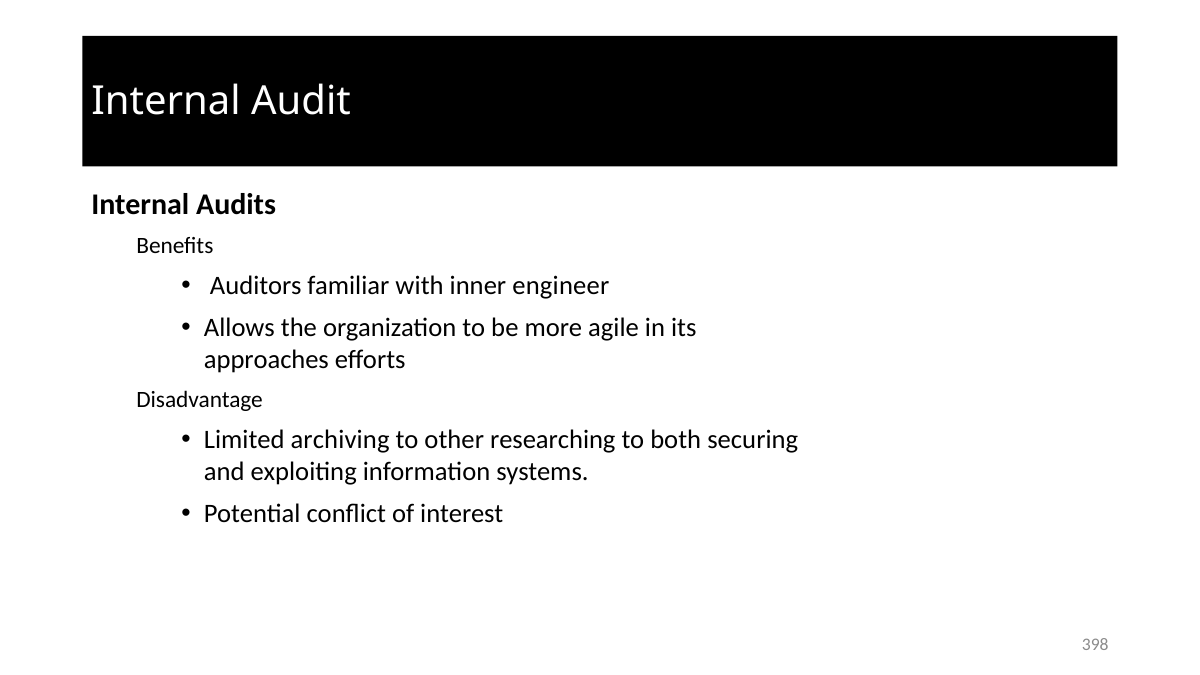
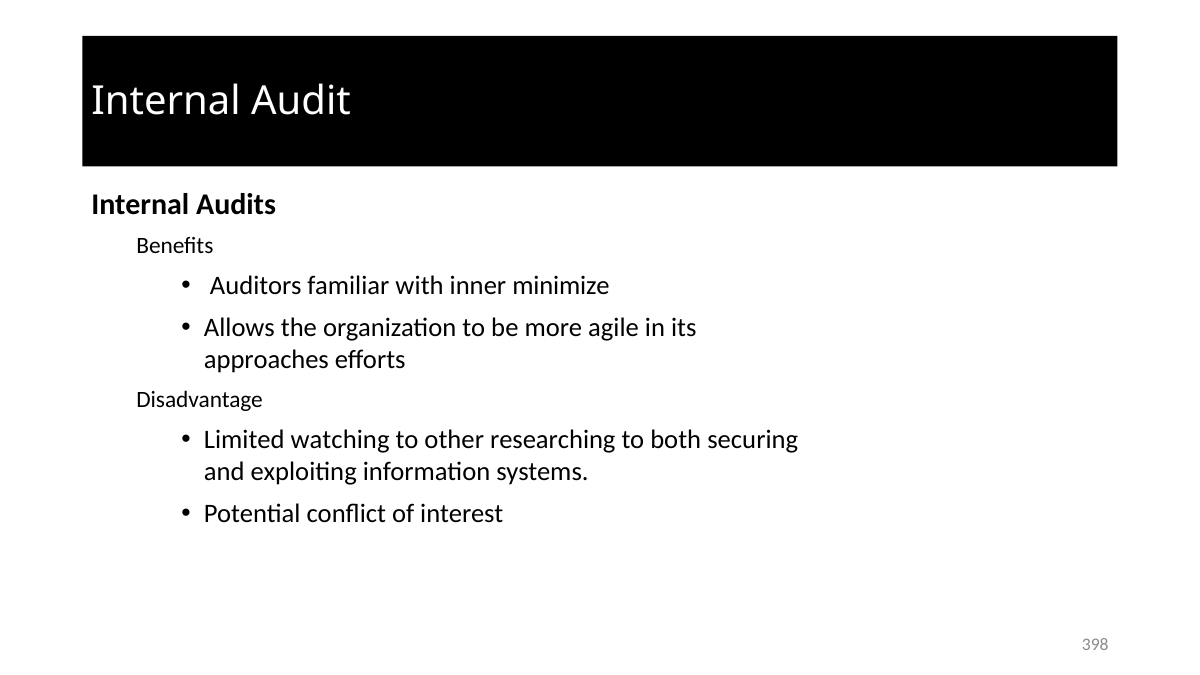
engineer: engineer -> minimize (561, 286)
archiving: archiving -> watching (340, 440)
